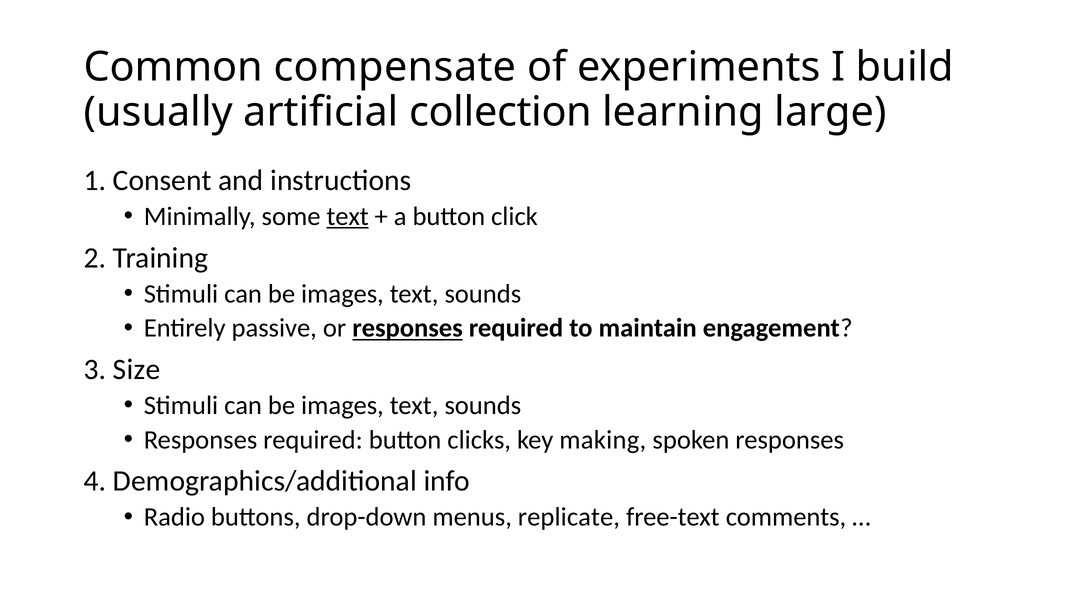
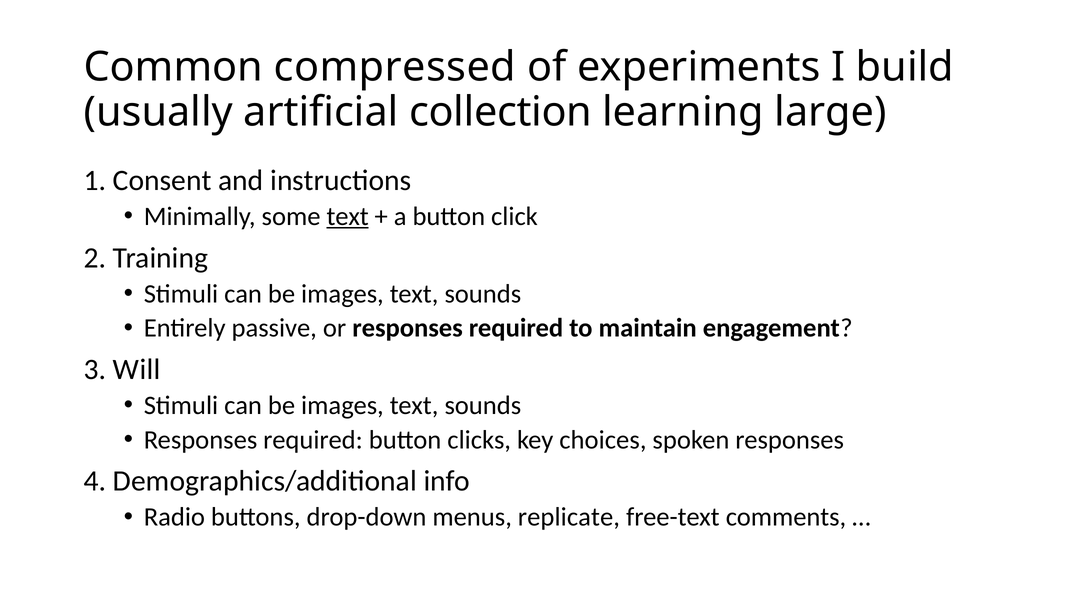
compensate: compensate -> compressed (395, 67)
responses underline: present -> none (408, 328)
Size: Size -> Will (137, 370)
making: making -> choices (603, 440)
